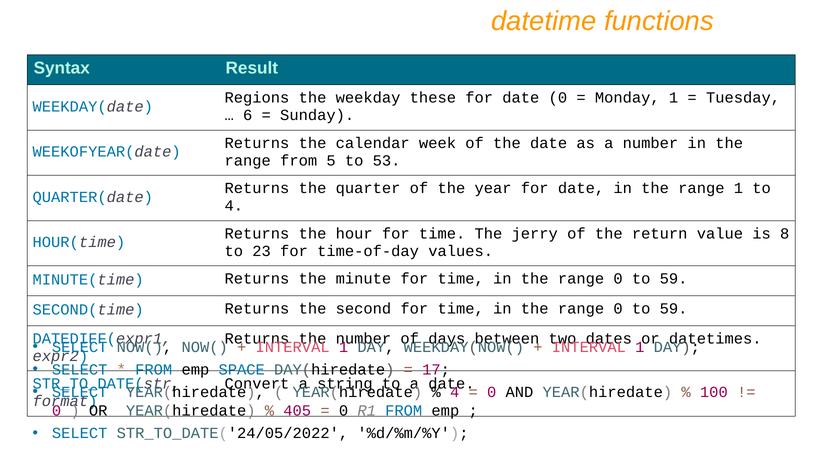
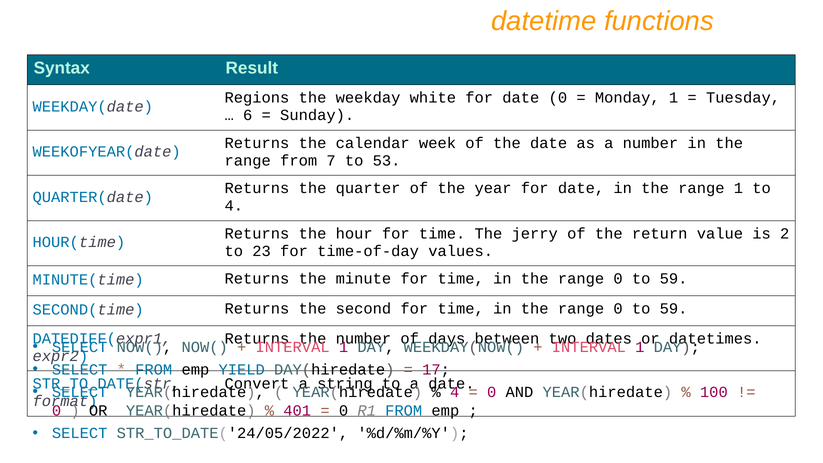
these: these -> white (433, 98)
5: 5 -> 7 (331, 160)
8: 8 -> 2 (785, 233)
SPACE: SPACE -> YIELD (242, 370)
405: 405 -> 401 (297, 411)
